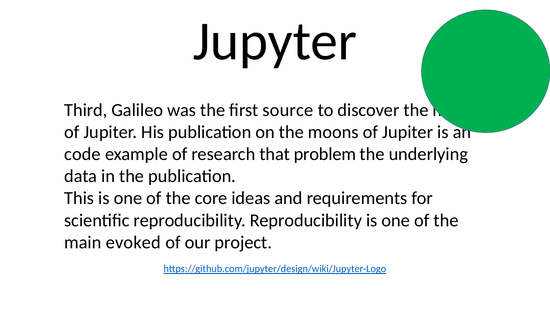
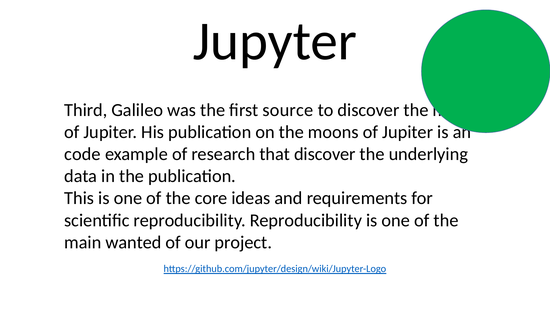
that problem: problem -> discover (325, 154)
evoked: evoked -> wanted (133, 242)
